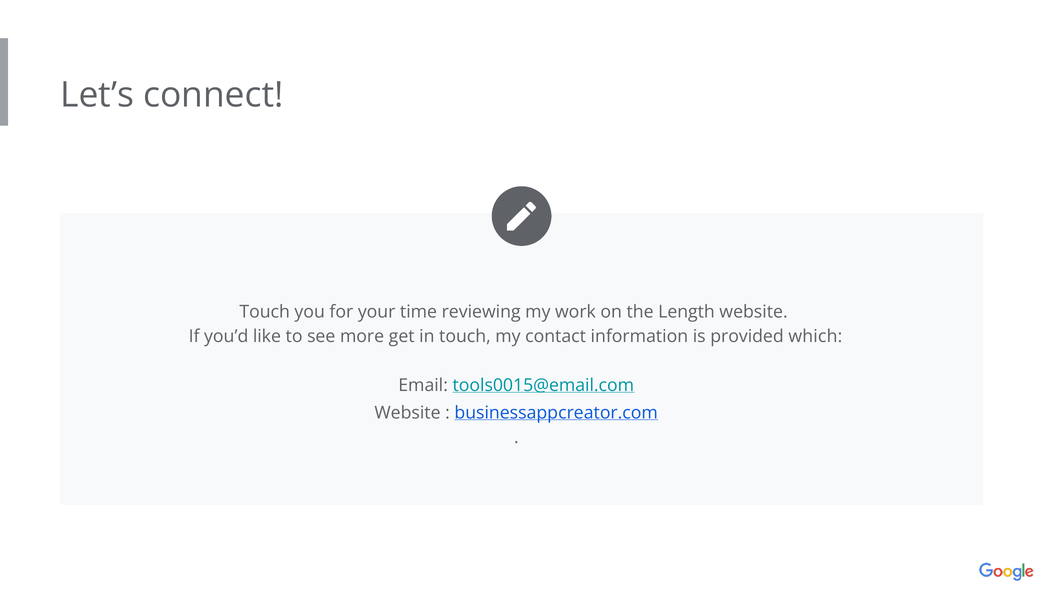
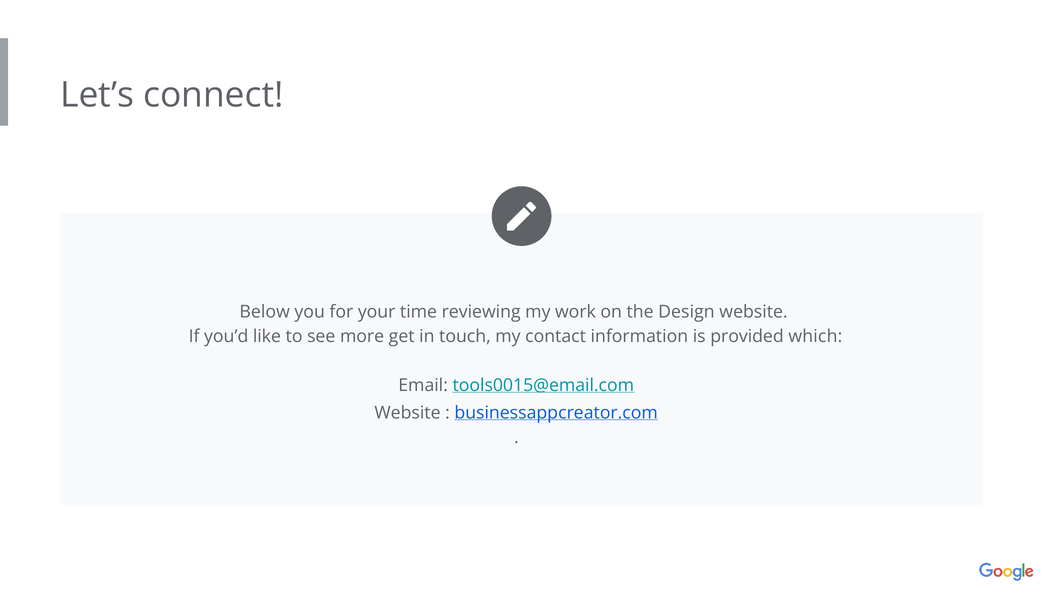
Touch: Touch -> Below (265, 312)
Length: Length -> Design (686, 312)
